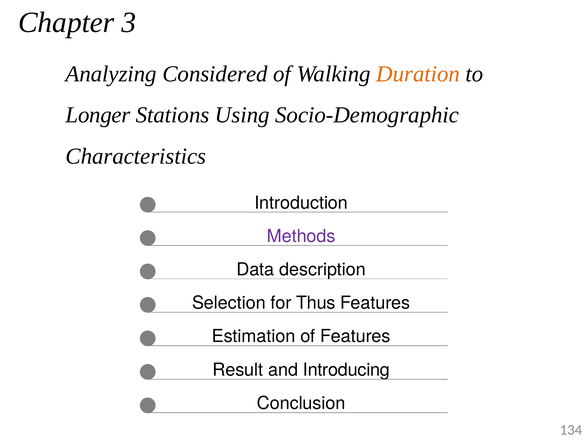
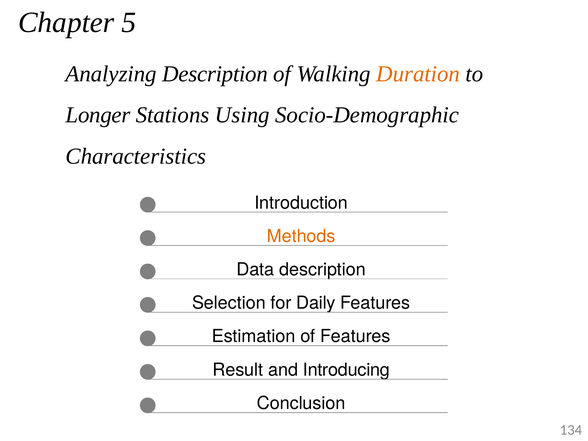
3: 3 -> 5 (129, 23)
Analyzing Considered: Considered -> Description (215, 74)
Methods colour: purple -> orange (301, 236)
Thus: Thus -> Daily (316, 303)
